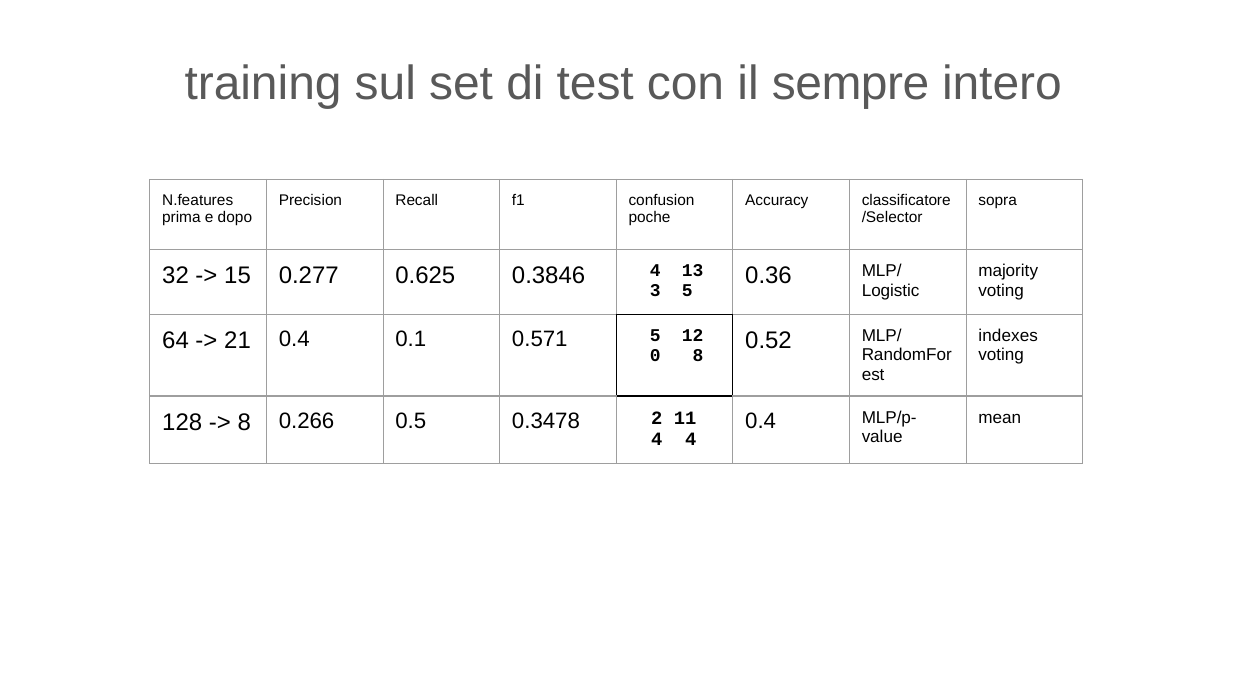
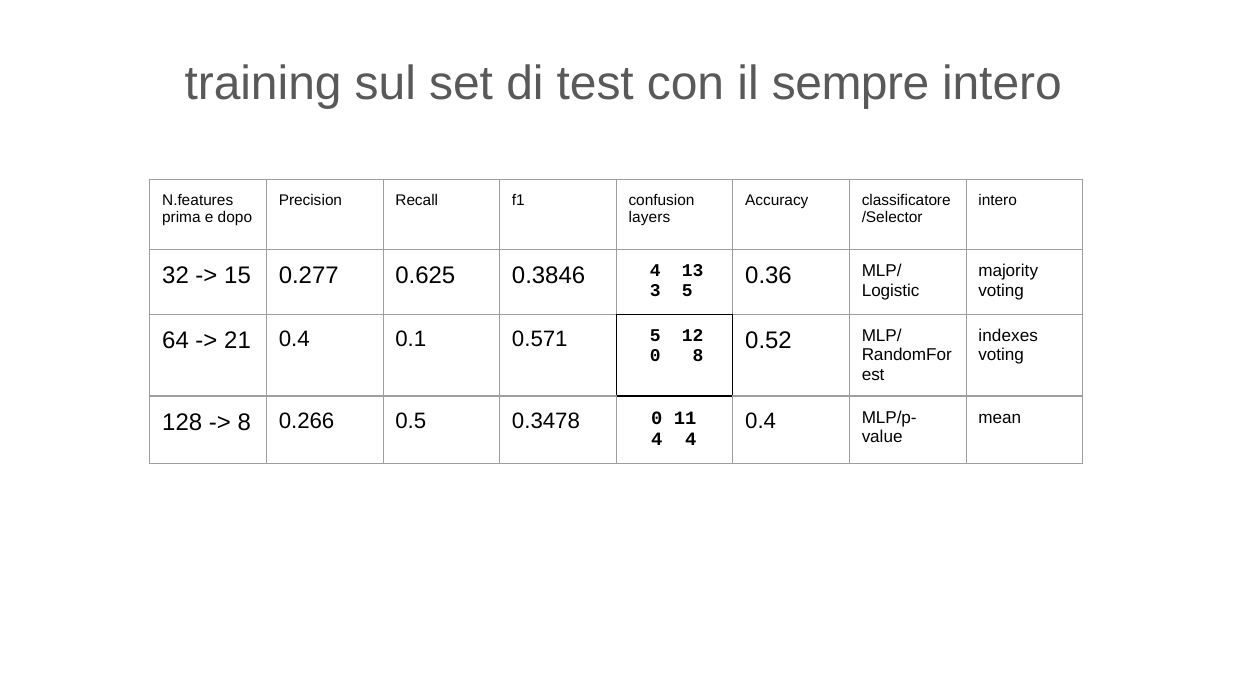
sopra: sopra -> intero (998, 201)
poche: poche -> layers (649, 218)
0.3478 2: 2 -> 0 (657, 418)
